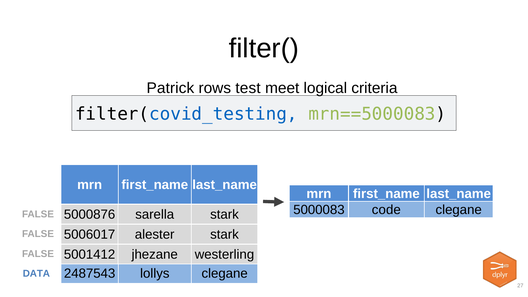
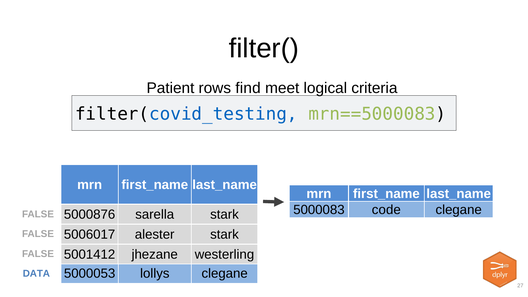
Patrick: Patrick -> Patient (170, 88)
test: test -> find (248, 88)
2487543: 2487543 -> 5000053 (90, 273)
